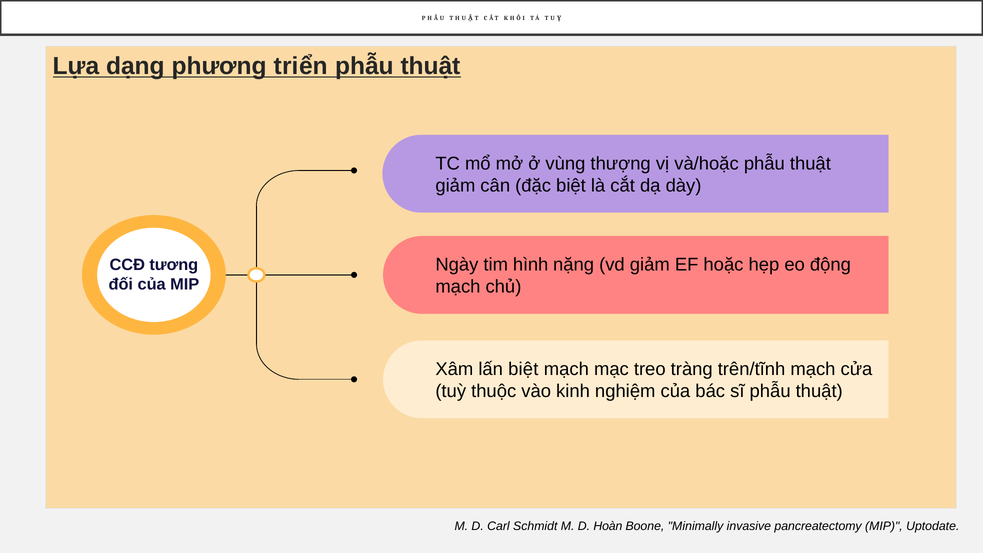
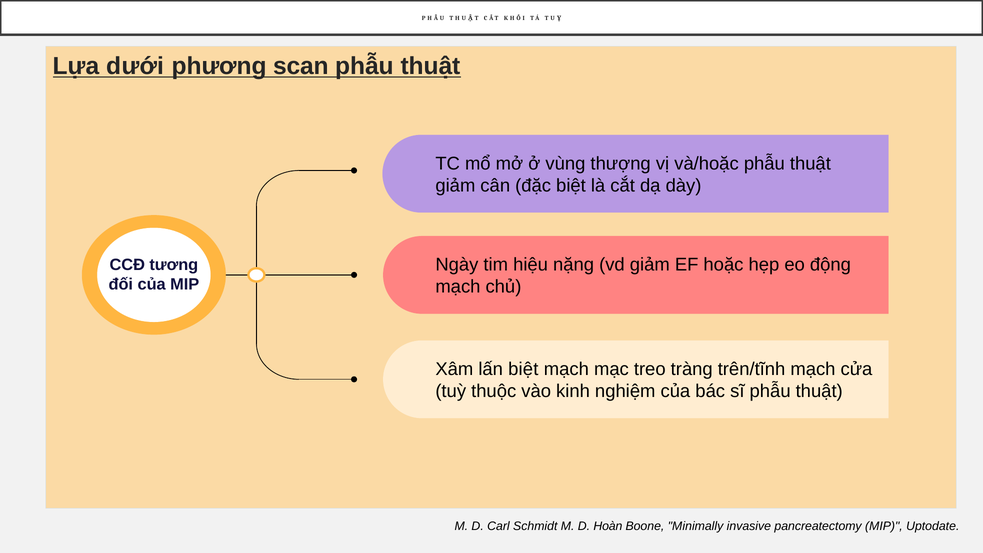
dạng: dạng -> dưới (135, 66)
triển: triển -> scan (301, 66)
hình: hình -> hiệu (531, 265)
